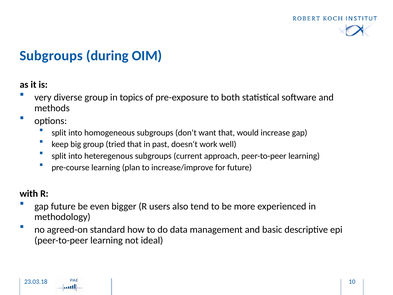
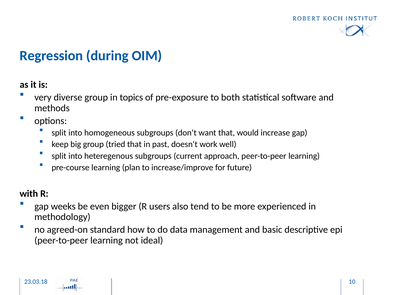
Subgroups: Subgroups -> Regression (51, 56)
gap future: future -> weeks (63, 206)
